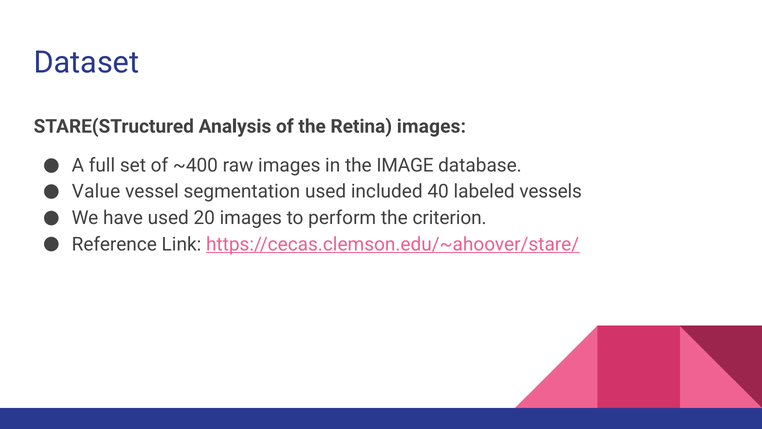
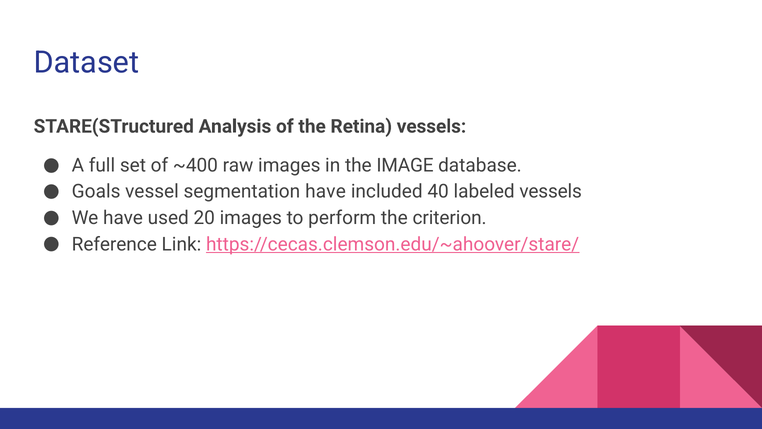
Retina images: images -> vessels (431, 126)
Value: Value -> Goals (96, 192)
segmentation used: used -> have (326, 192)
